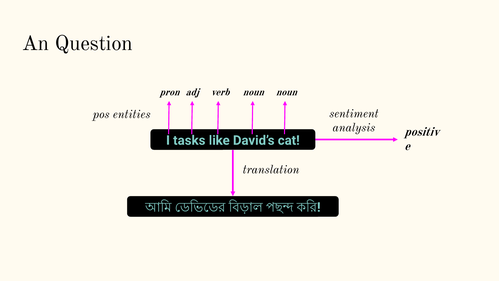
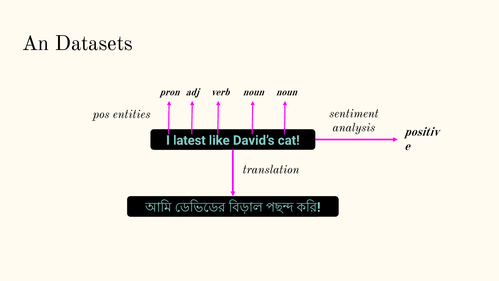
Question: Question -> Datasets (94, 43)
tasks: tasks -> latest (189, 140)
